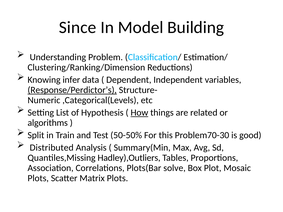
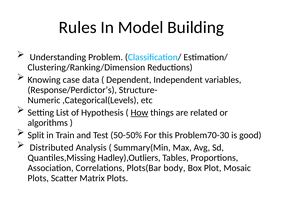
Since: Since -> Rules (78, 27)
infer: infer -> case (71, 80)
Response/Perdictor’s underline: present -> none (72, 90)
solve: solve -> body (174, 168)
